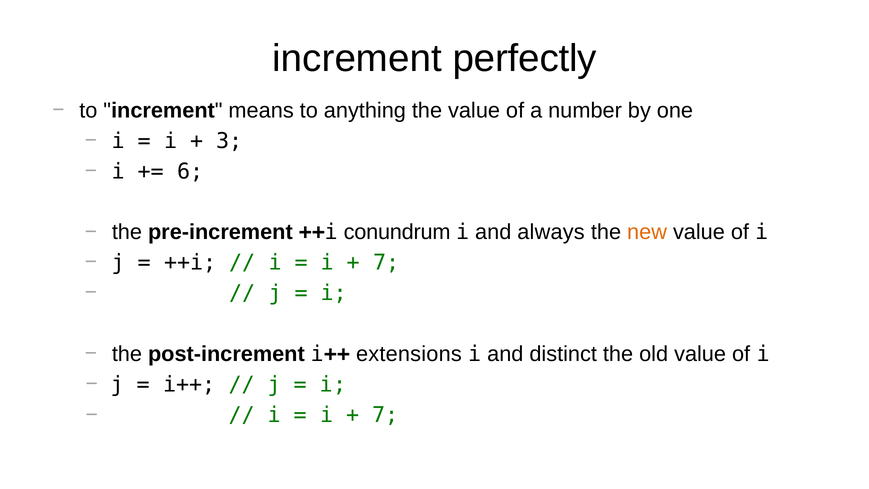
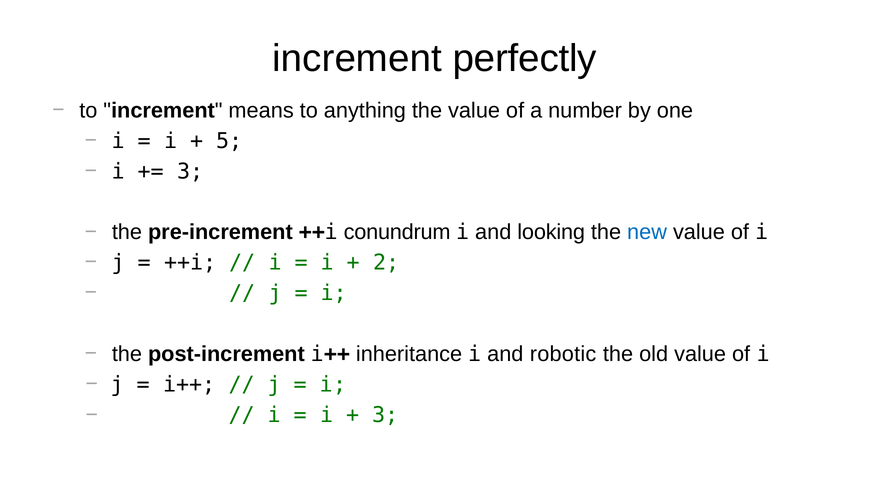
3: 3 -> 5 (229, 141)
6: 6 -> 3 (190, 171)
always: always -> looking (551, 232)
new colour: orange -> blue (647, 232)
7: 7 -> 2 (386, 263)
extensions: extensions -> inheritance (409, 354)
distinct: distinct -> robotic (563, 354)
7: 7 -> 3 (385, 415)
